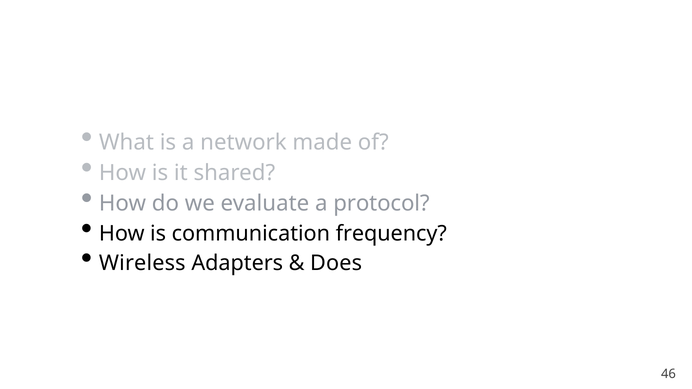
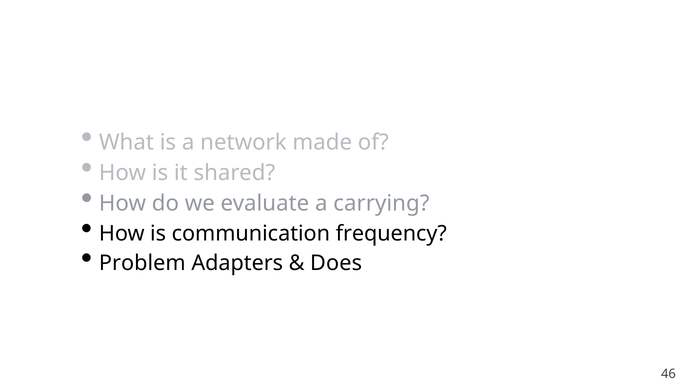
protocol: protocol -> carrying (381, 203)
Wireless: Wireless -> Problem (142, 263)
